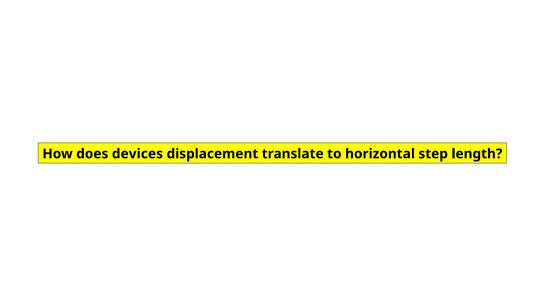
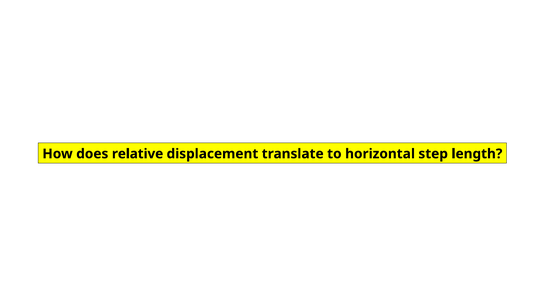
devices: devices -> relative (138, 154)
